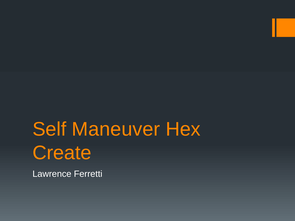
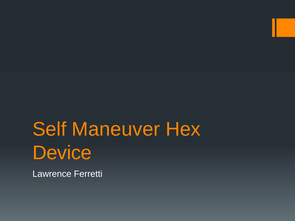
Create: Create -> Device (62, 153)
